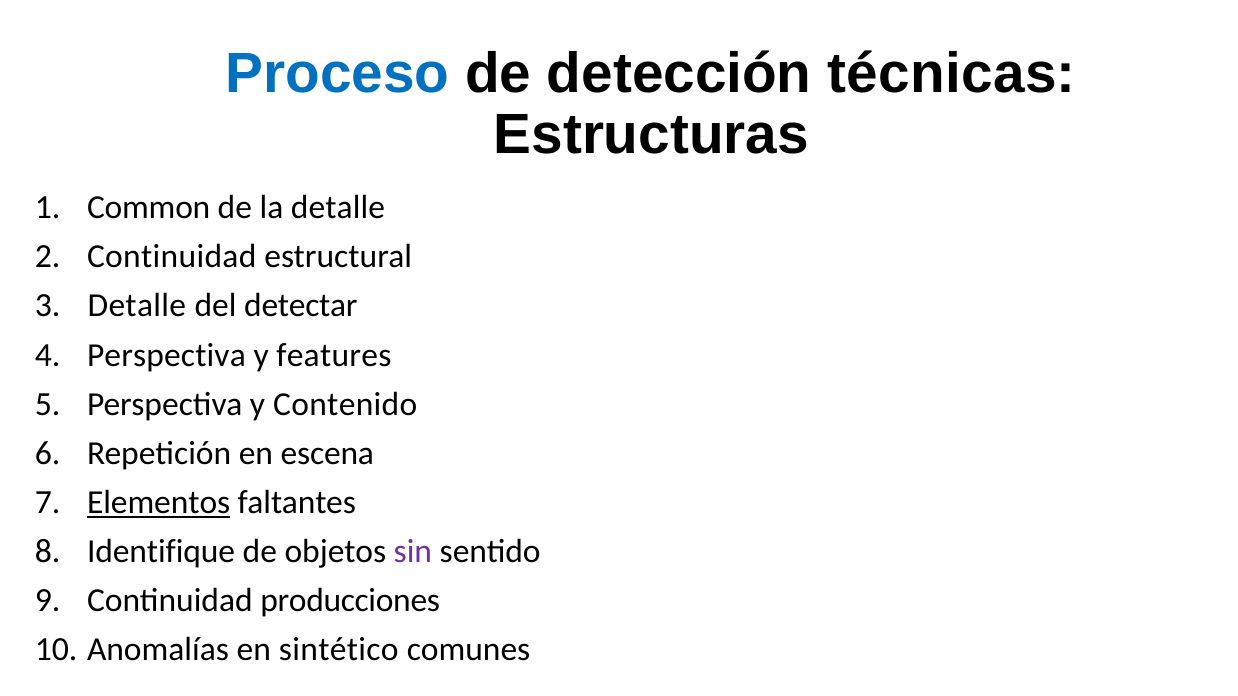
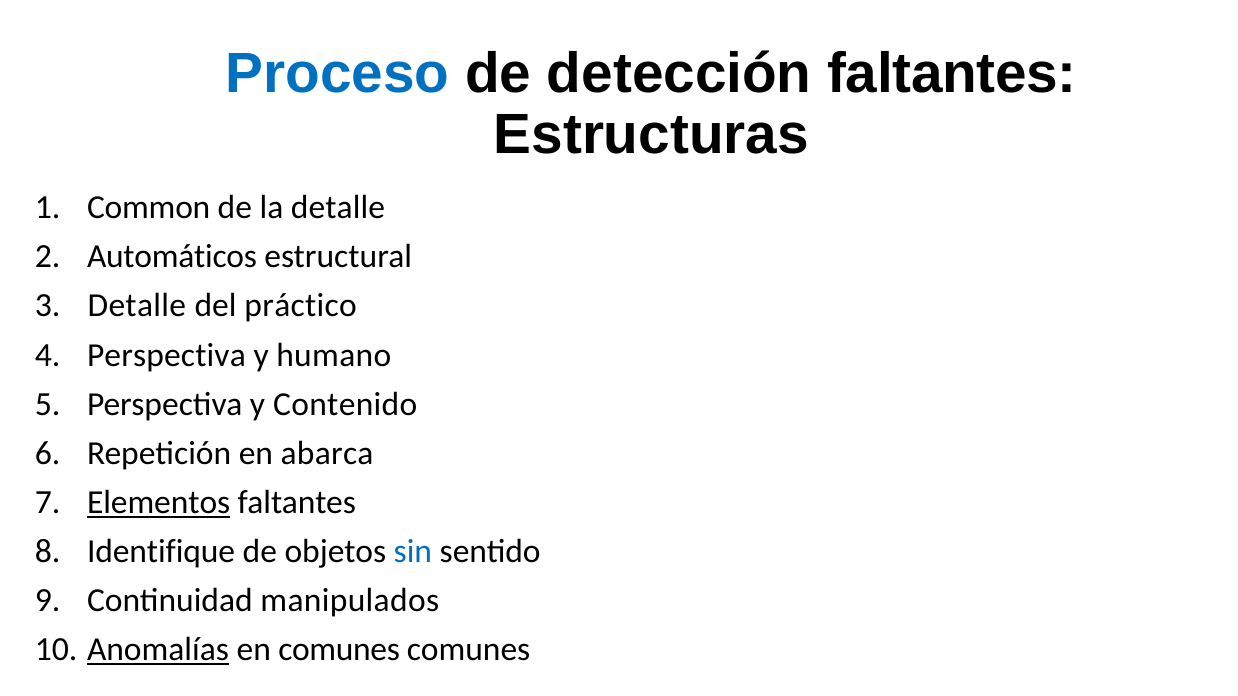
detección técnicas: técnicas -> faltantes (952, 73)
Continuidad: Continuidad -> Automáticos (172, 257)
detectar: detectar -> práctico (301, 306)
features: features -> humano (334, 355)
escena: escena -> abarca (327, 453)
sin colour: purple -> blue (413, 552)
producciones: producciones -> manipulados (350, 601)
Anomalías underline: none -> present (158, 650)
en sintético: sintético -> comunes (339, 650)
